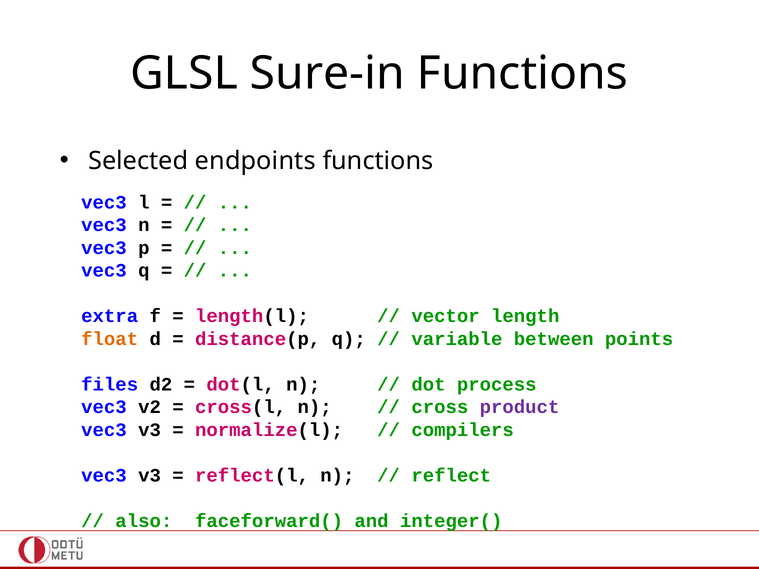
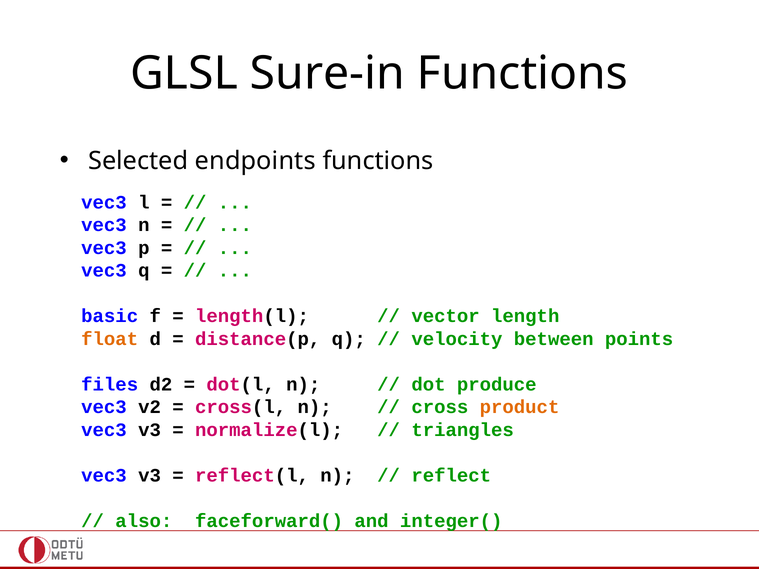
extra: extra -> basic (110, 316)
variable: variable -> velocity (457, 339)
process: process -> produce (497, 385)
product colour: purple -> orange (520, 407)
compilers: compilers -> triangles (463, 430)
